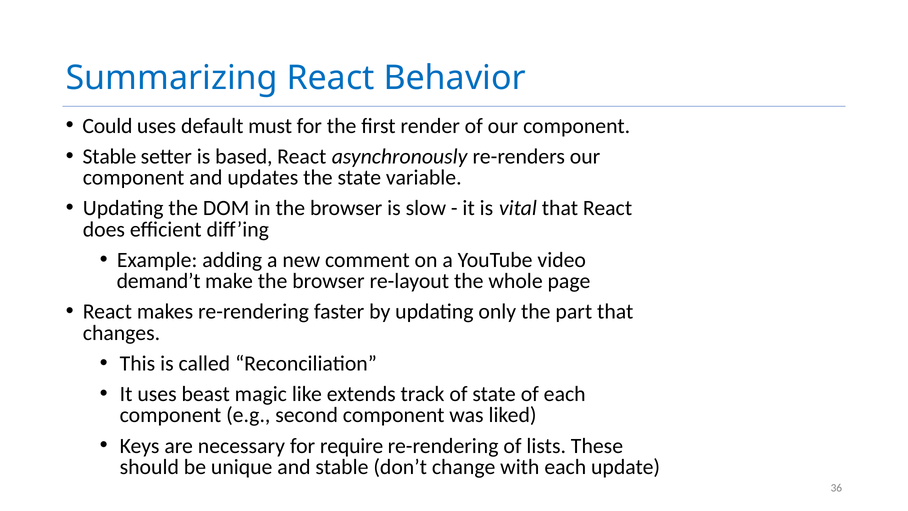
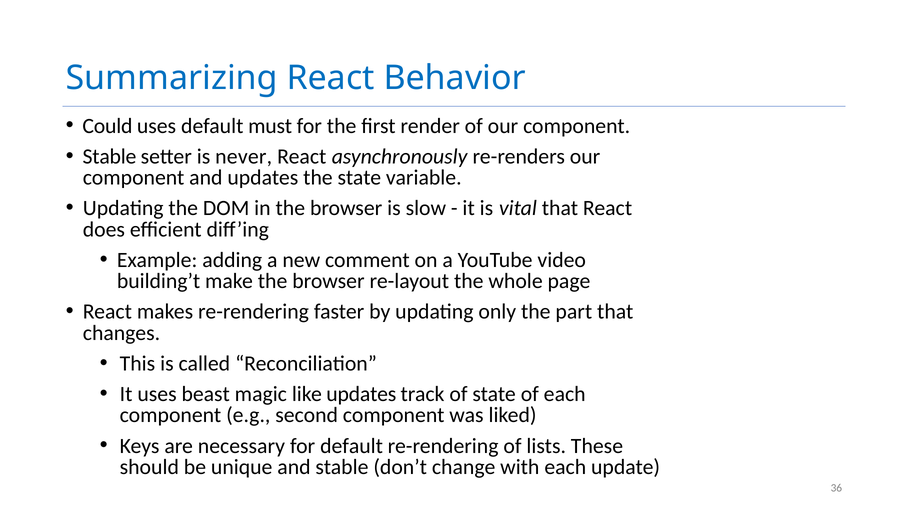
based: based -> never (244, 156)
demand’t: demand’t -> building’t (159, 281)
like extends: extends -> updates (361, 394)
for require: require -> default (352, 446)
